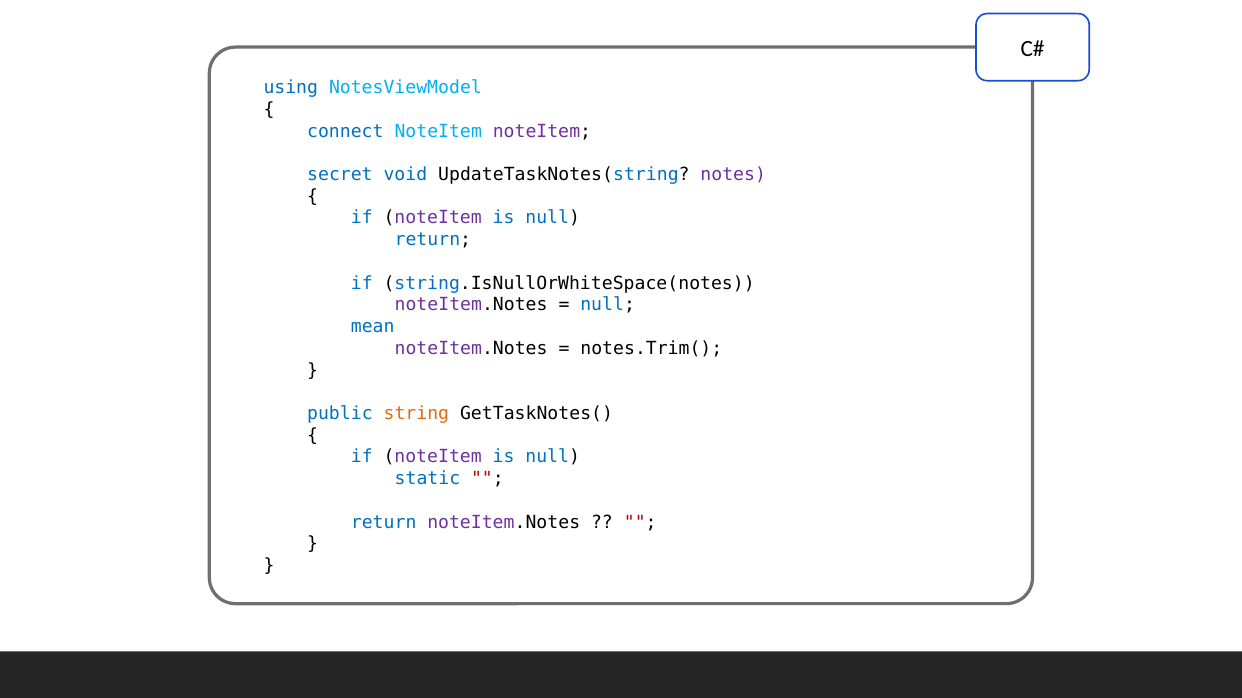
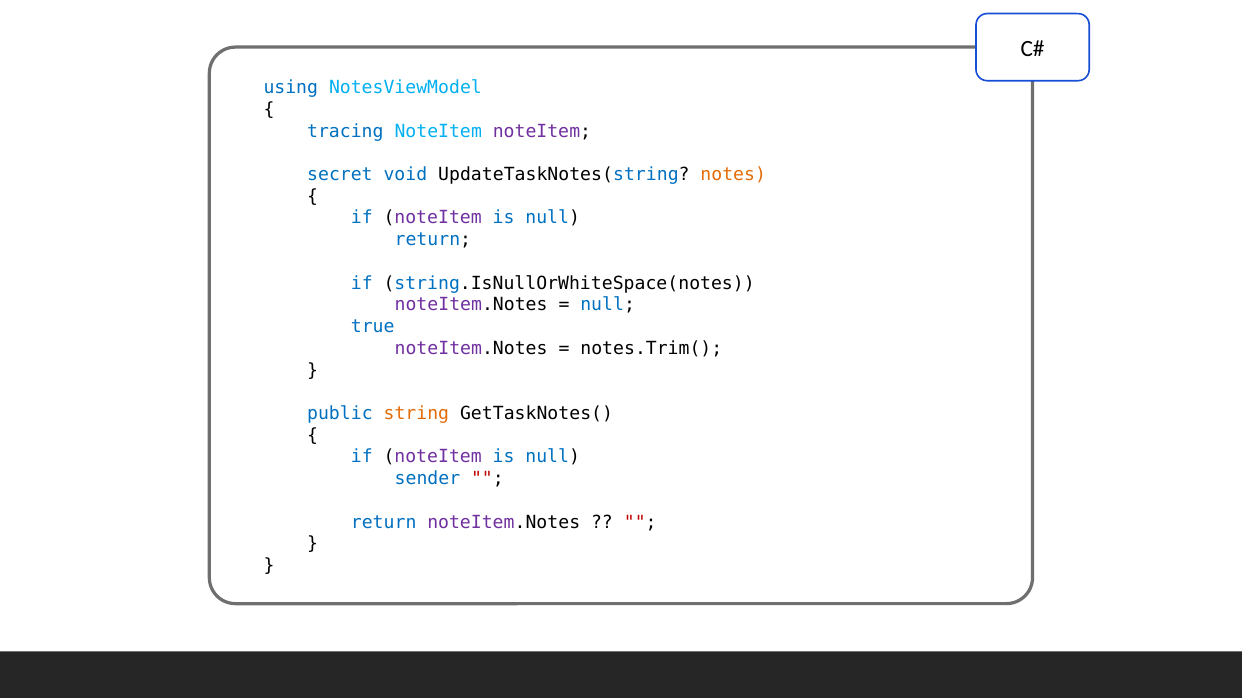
connect: connect -> tracing (345, 131)
notes colour: purple -> orange (733, 175)
mean: mean -> true (373, 327)
static: static -> sender (427, 479)
